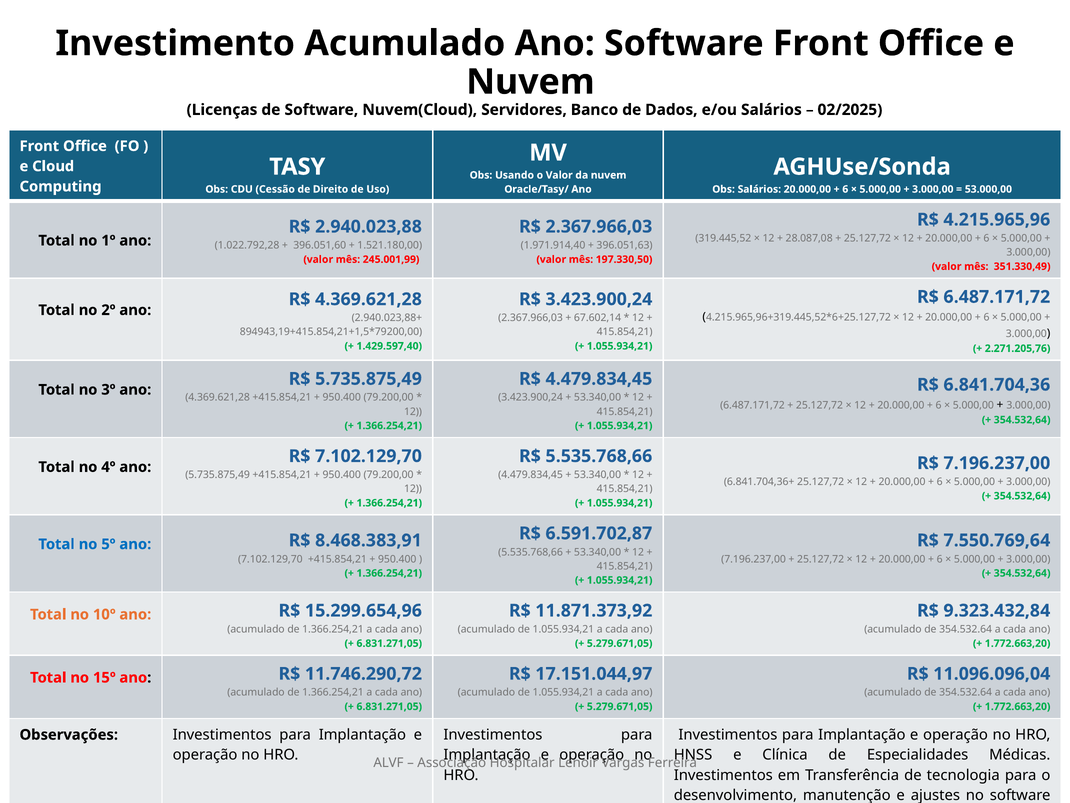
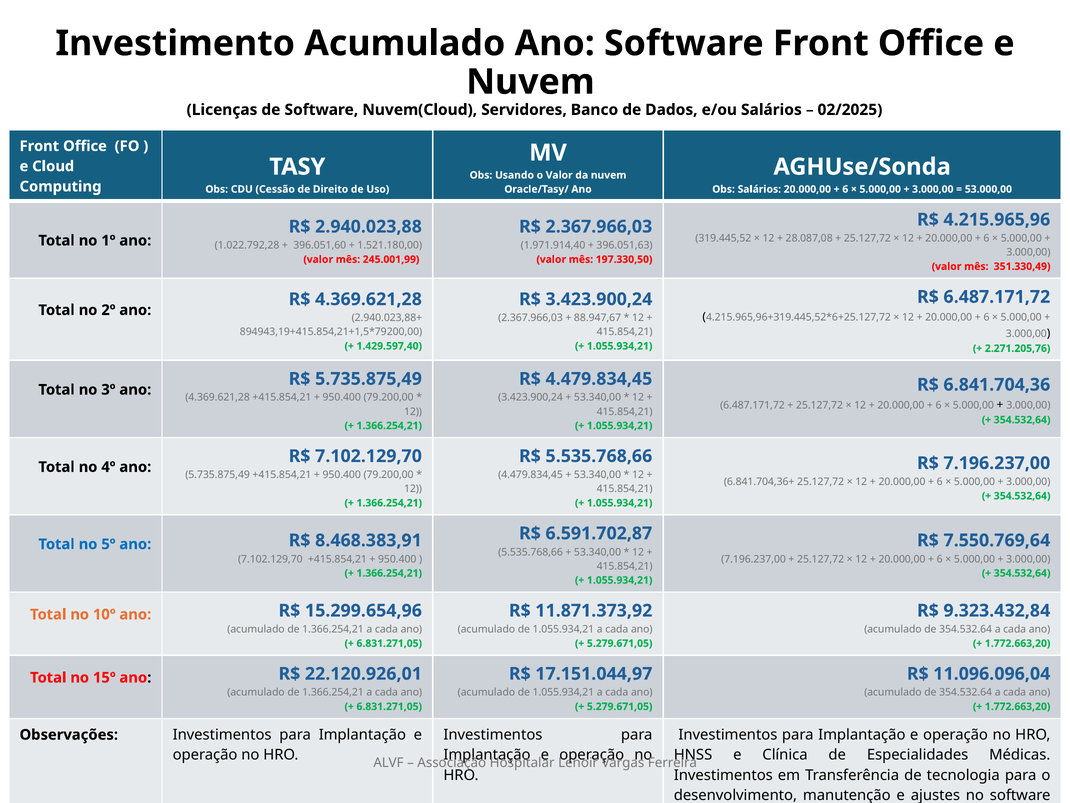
67.602,14: 67.602,14 -> 88.947,67 (598, 318)
11.746.290,72: 11.746.290,72 -> 22.120.926,01 (363, 673)
